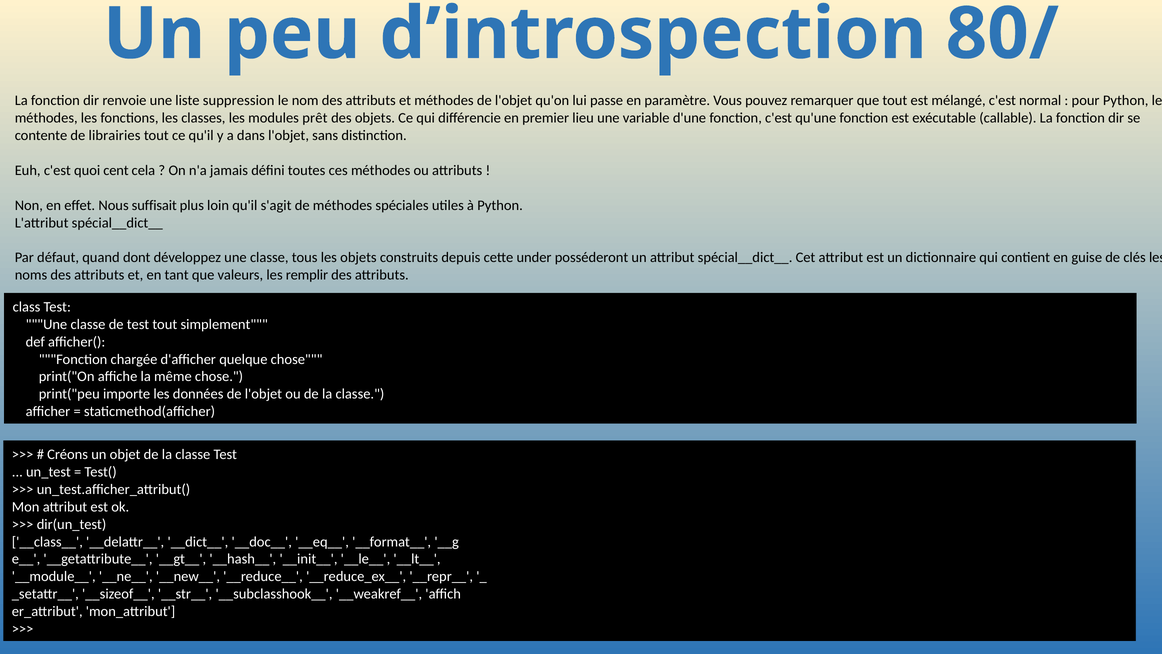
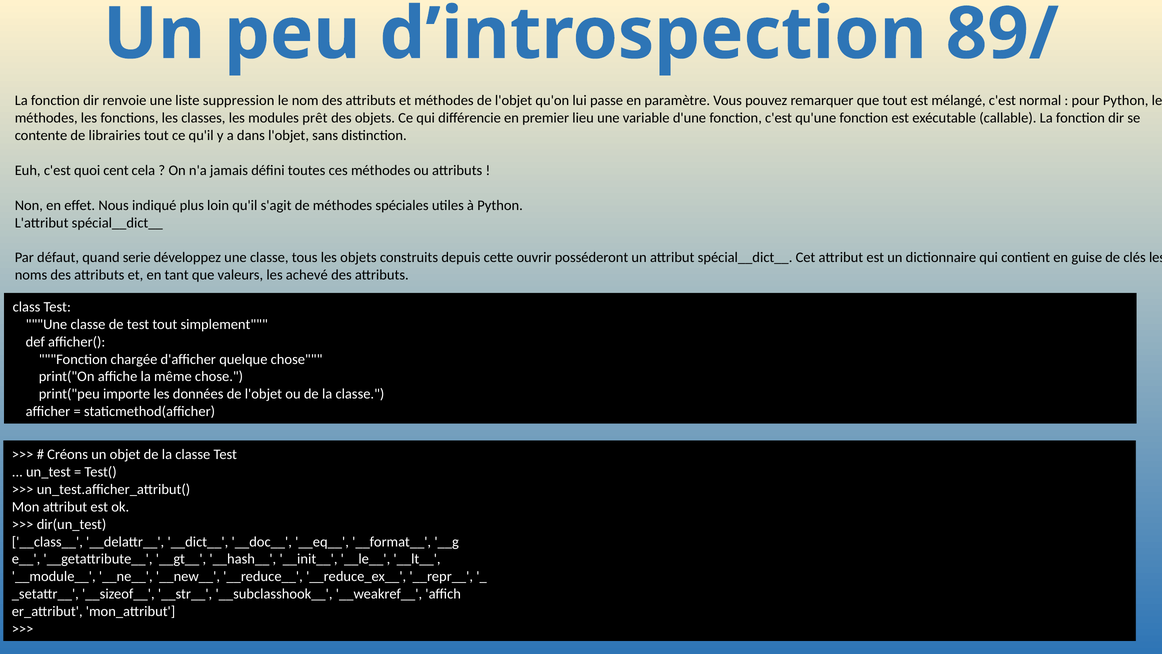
80/: 80/ -> 89/ (1002, 34)
suffisait: suffisait -> indiqué (154, 205)
dont: dont -> serie (137, 257)
under: under -> ouvrir (534, 257)
remplir: remplir -> achevé (307, 275)
